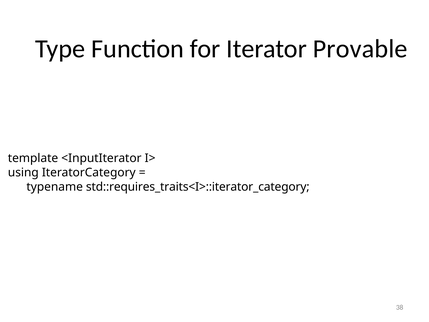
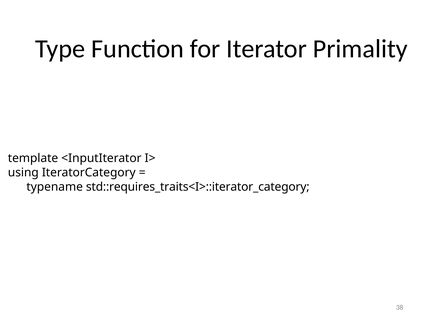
Provable: Provable -> Primality (360, 49)
